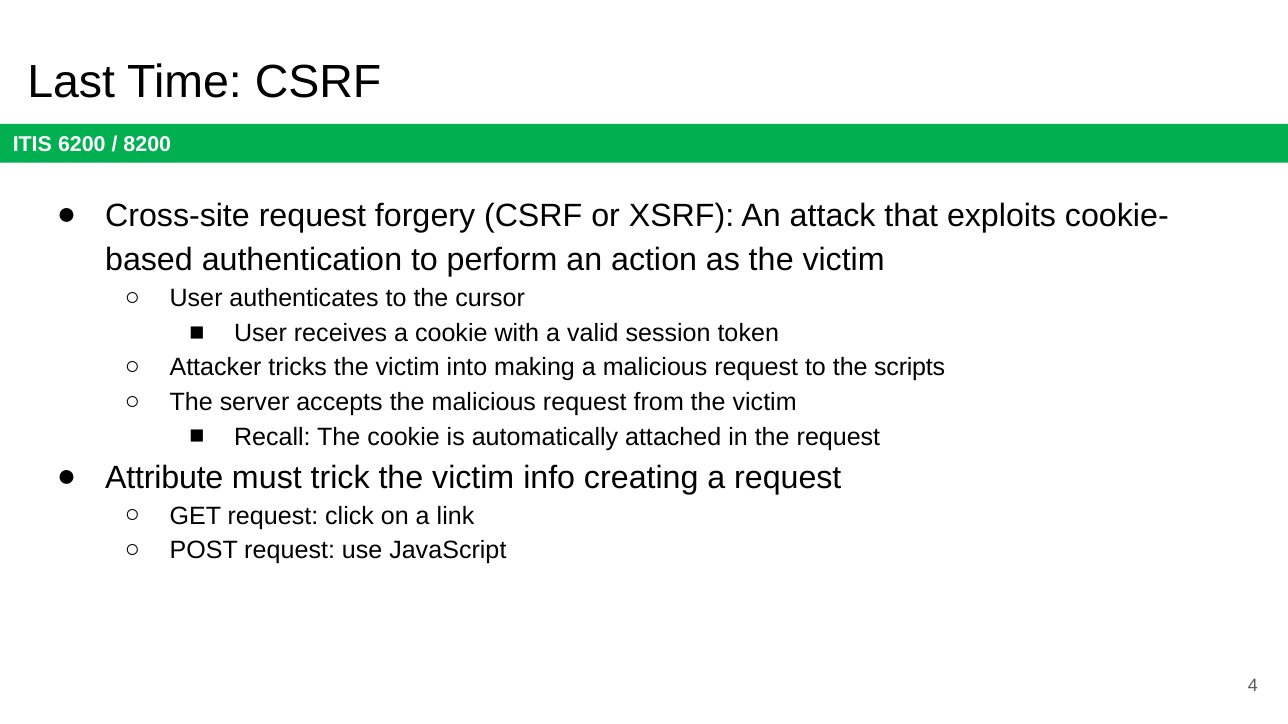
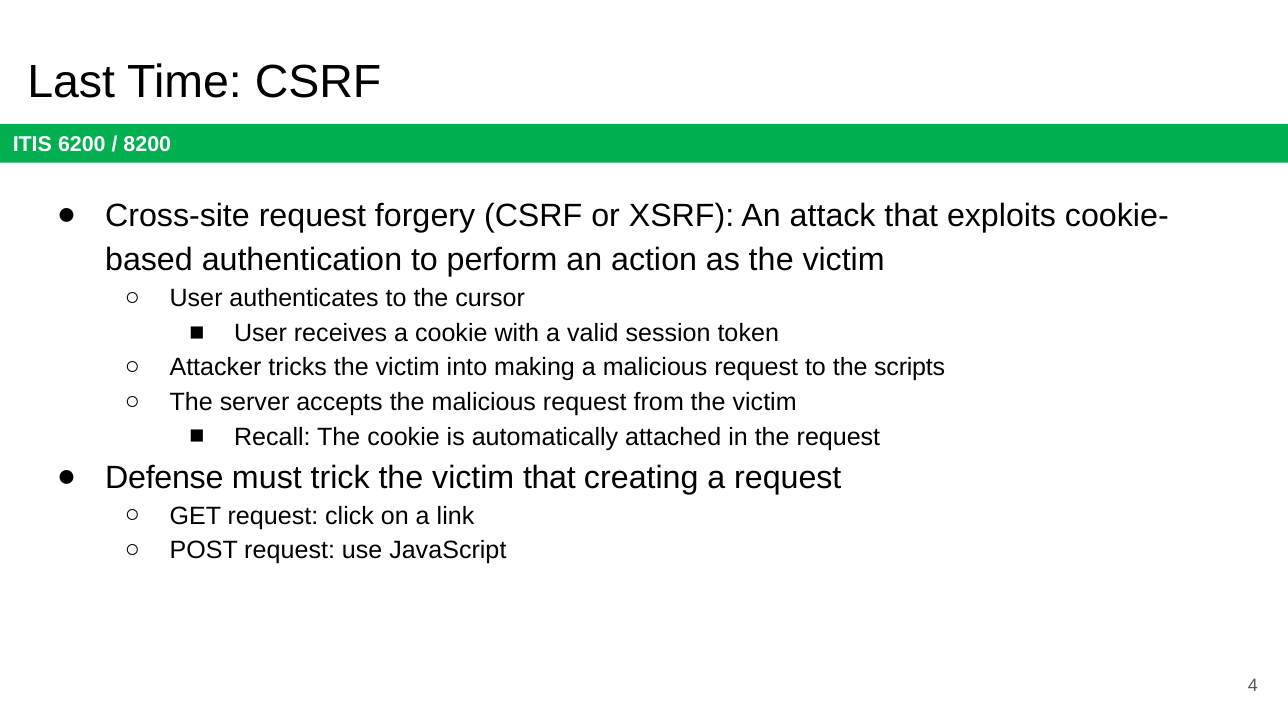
Attribute: Attribute -> Defense (164, 478)
victim info: info -> that (549, 478)
